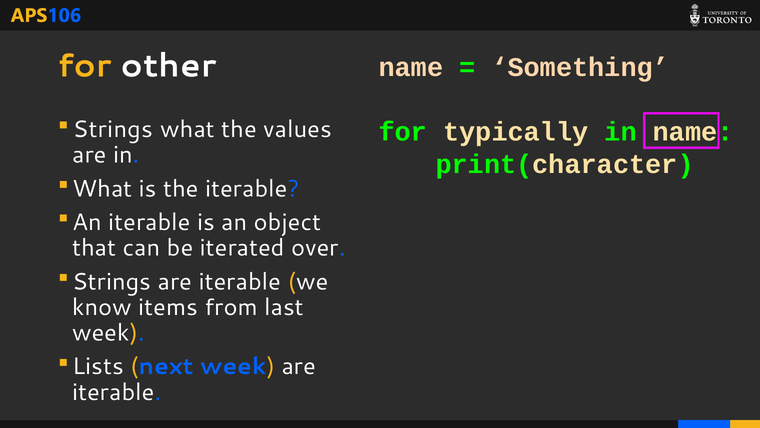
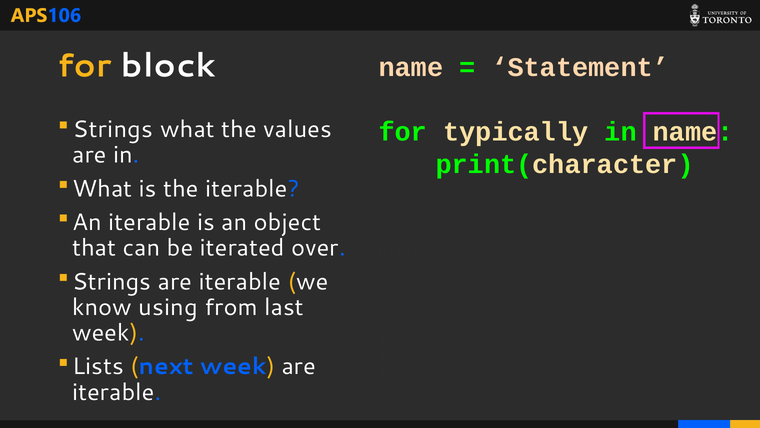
other: other -> block (168, 66)
Something: Something -> Statement (580, 67)
items: items -> using (168, 307)
